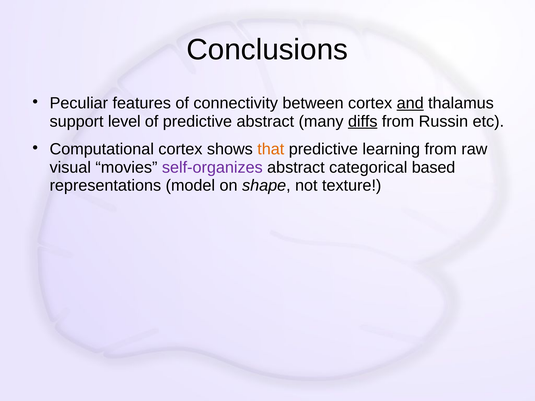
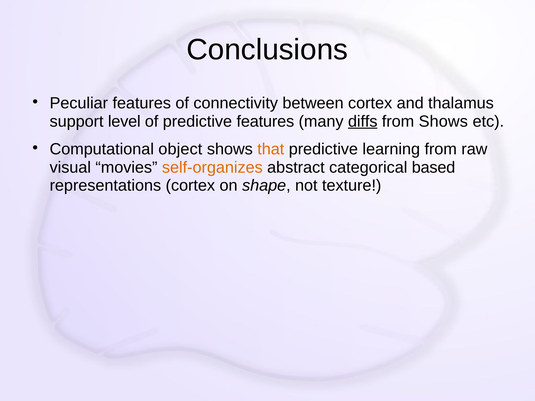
and underline: present -> none (410, 103)
predictive abstract: abstract -> features (265, 121)
from Russin: Russin -> Shows (443, 121)
Computational cortex: cortex -> object (180, 149)
self-organizes colour: purple -> orange (212, 168)
representations model: model -> cortex (190, 186)
